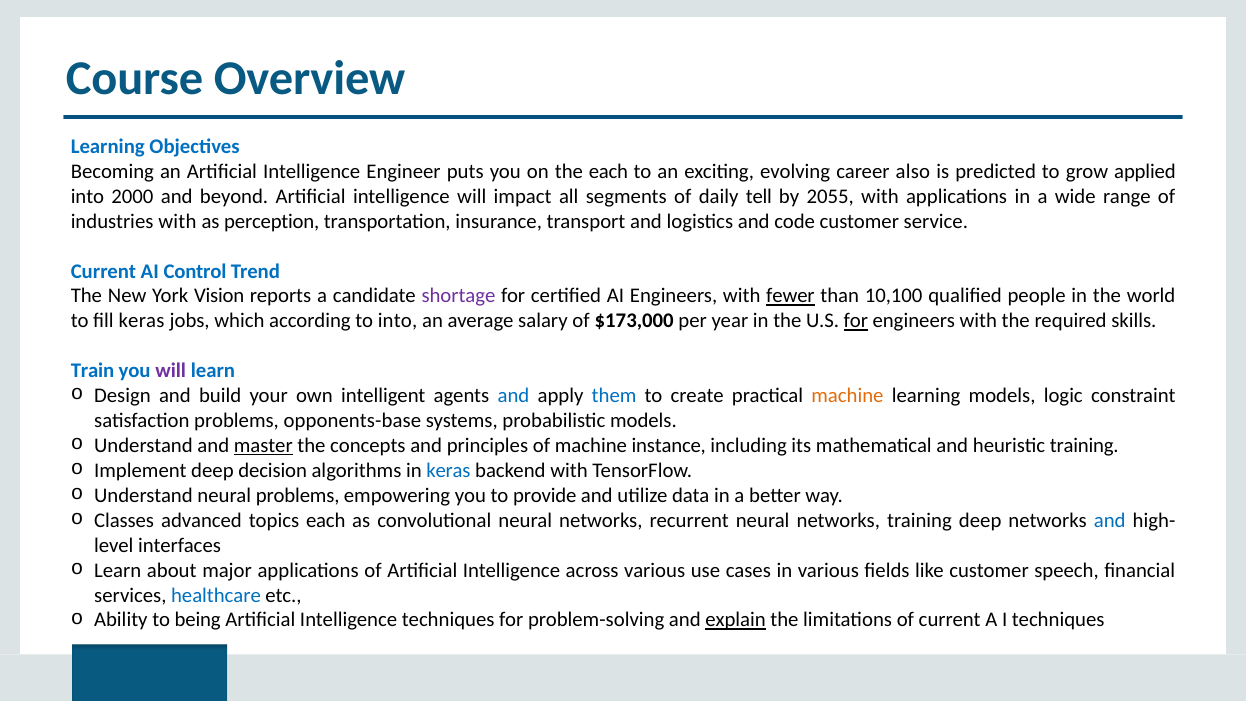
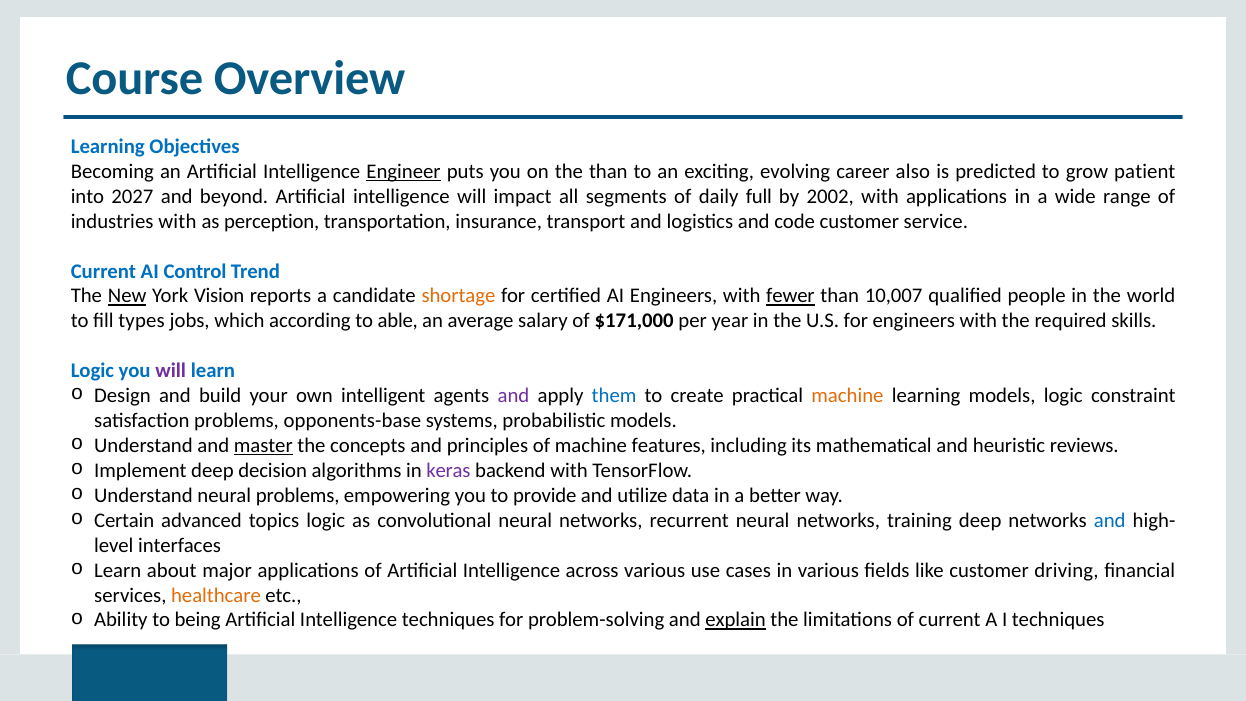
Engineer underline: none -> present (404, 171)
the each: each -> than (608, 171)
applied: applied -> patient (1145, 171)
2000: 2000 -> 2027 (132, 196)
tell: tell -> full (759, 196)
2055: 2055 -> 2002 (830, 196)
New underline: none -> present (127, 296)
shortage colour: purple -> orange (458, 296)
10,100: 10,100 -> 10,007 (894, 296)
fill keras: keras -> types (142, 321)
to into: into -> able (398, 321)
$173,000: $173,000 -> $171,000 (634, 321)
for underline: present -> none (856, 321)
Train: Train -> Logic (92, 371)
and colour: blue -> purple (514, 396)
instance: instance -> features (669, 446)
heuristic training: training -> reviews (1084, 446)
keras colour: blue -> purple (449, 470)
Classes: Classes -> Certain (124, 520)
topics each: each -> logic (326, 520)
speech: speech -> driving (1066, 570)
healthcare colour: blue -> orange (216, 595)
